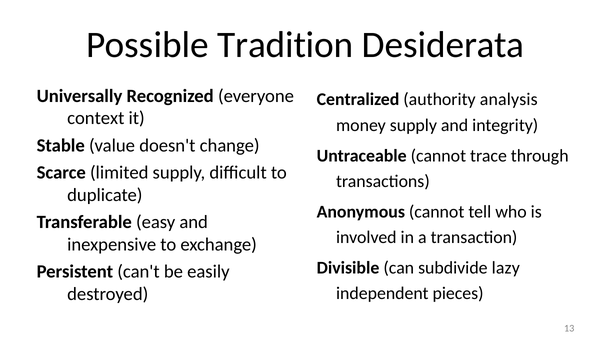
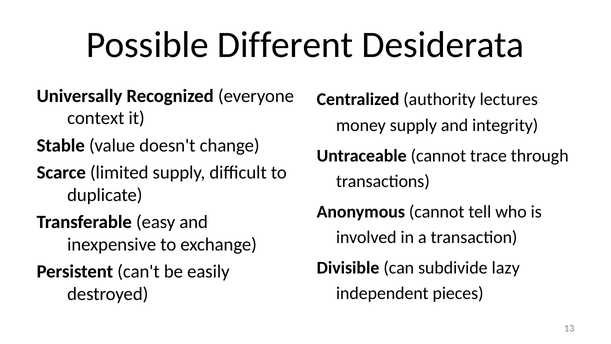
Tradition: Tradition -> Different (285, 45)
analysis: analysis -> lectures (509, 99)
